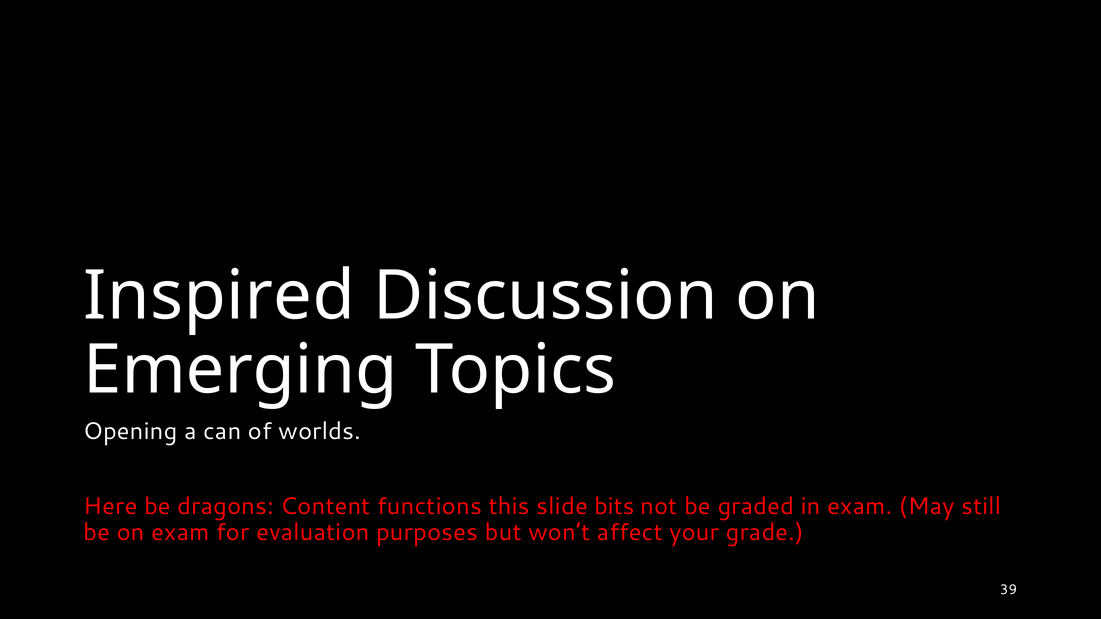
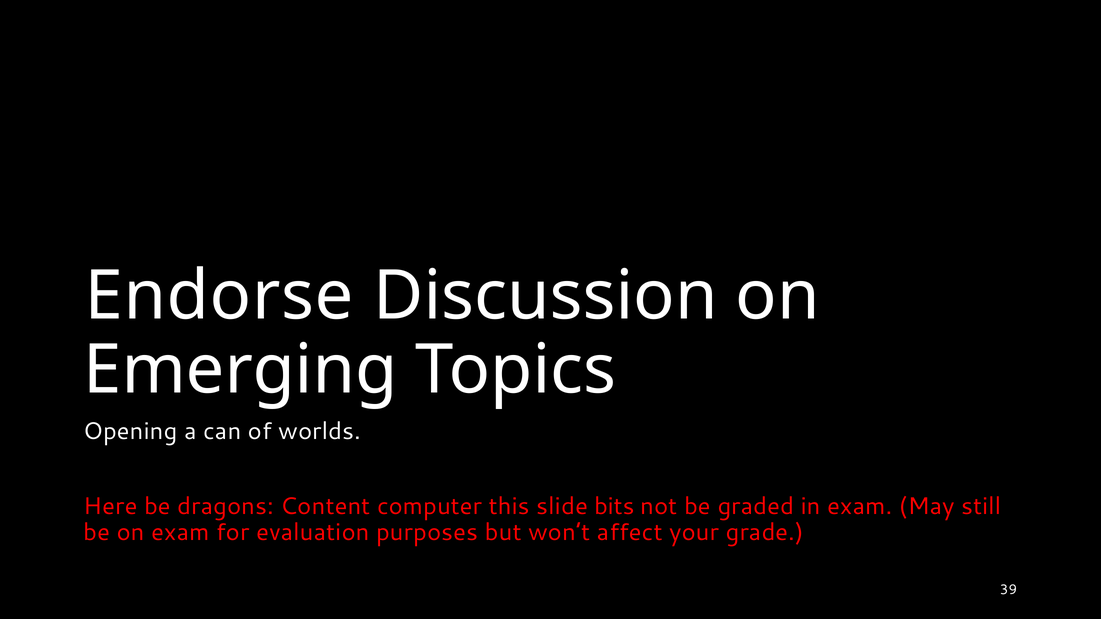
Inspired: Inspired -> Endorse (219, 296)
functions: functions -> computer (430, 506)
